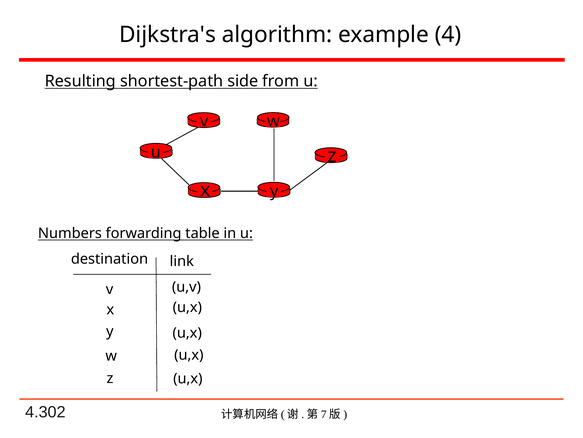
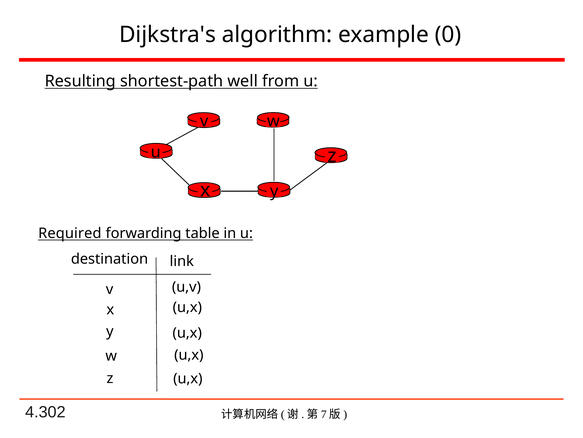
4: 4 -> 0 (448, 34)
side: side -> well (243, 81)
Numbers: Numbers -> Required (70, 233)
